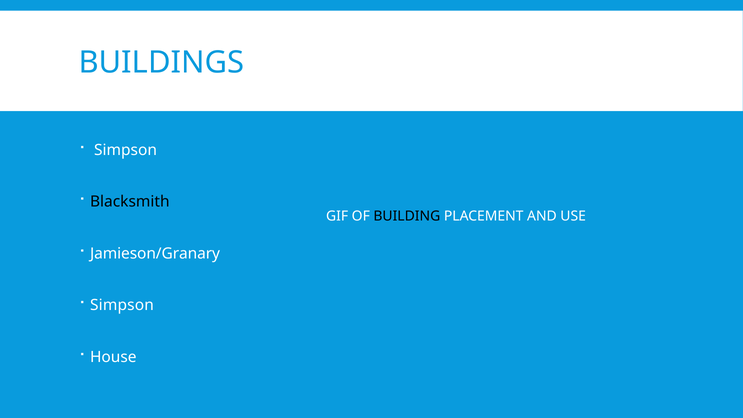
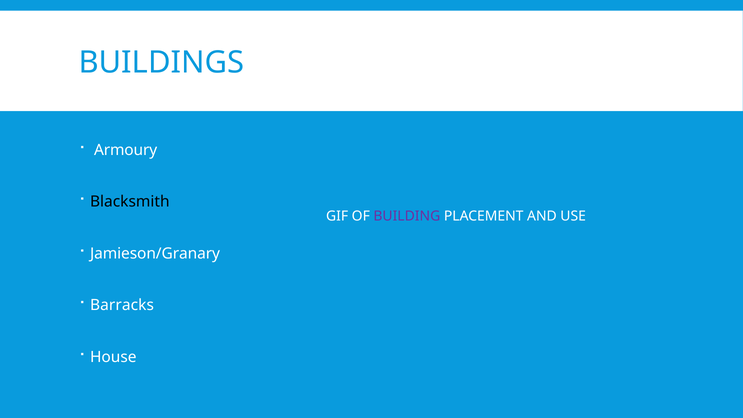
Simpson: Simpson -> Armoury (126, 150)
BUILDING colour: black -> purple (407, 216)
Simpson: Simpson -> Barracks (122, 305)
